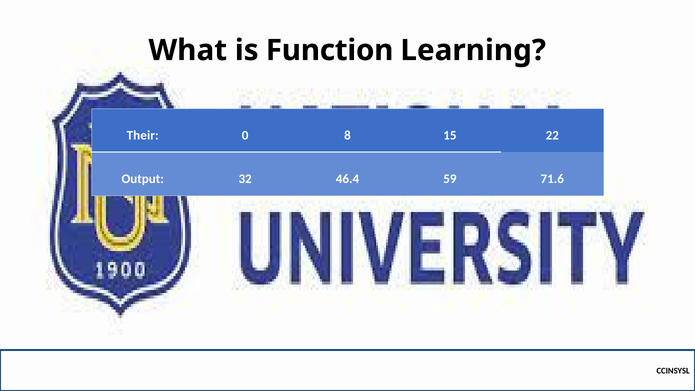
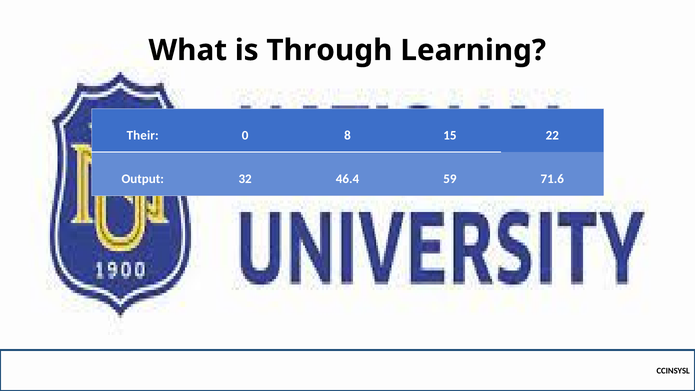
Function: Function -> Through (329, 50)
